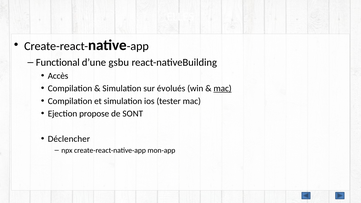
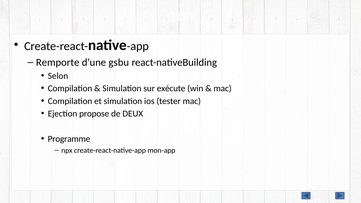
Functional: Functional -> Remporte (58, 62)
Accès: Accès -> Selon (58, 76)
évolués: évolués -> exécute (171, 88)
mac underline: present -> none (223, 88)
SONT: SONT -> DEUX (133, 114)
Déclencher: Déclencher -> Programme (69, 139)
